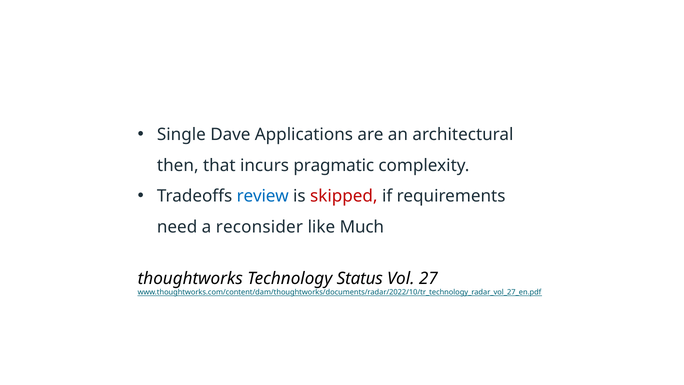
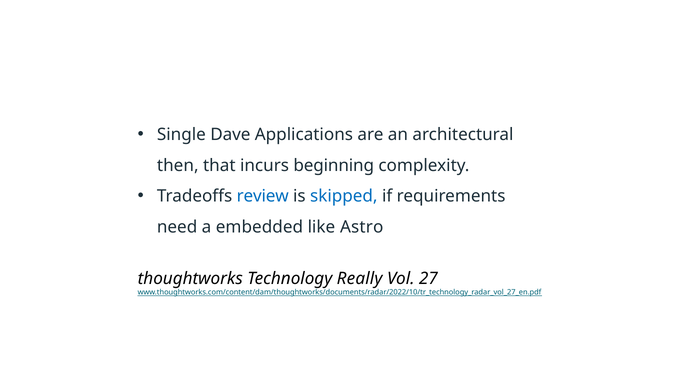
pragmatic: pragmatic -> beginning (334, 165)
skipped colour: red -> blue (344, 196)
reconsider: reconsider -> embedded (259, 227)
Much: Much -> Astro (362, 227)
Status: Status -> Really (360, 278)
